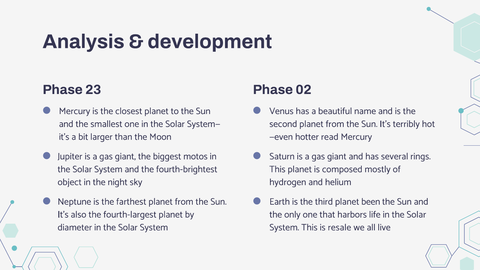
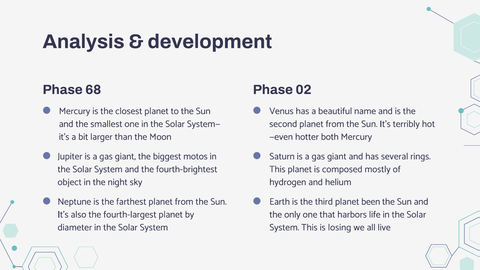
23: 23 -> 68 (93, 90)
read: read -> both (330, 137)
resale: resale -> losing (340, 227)
